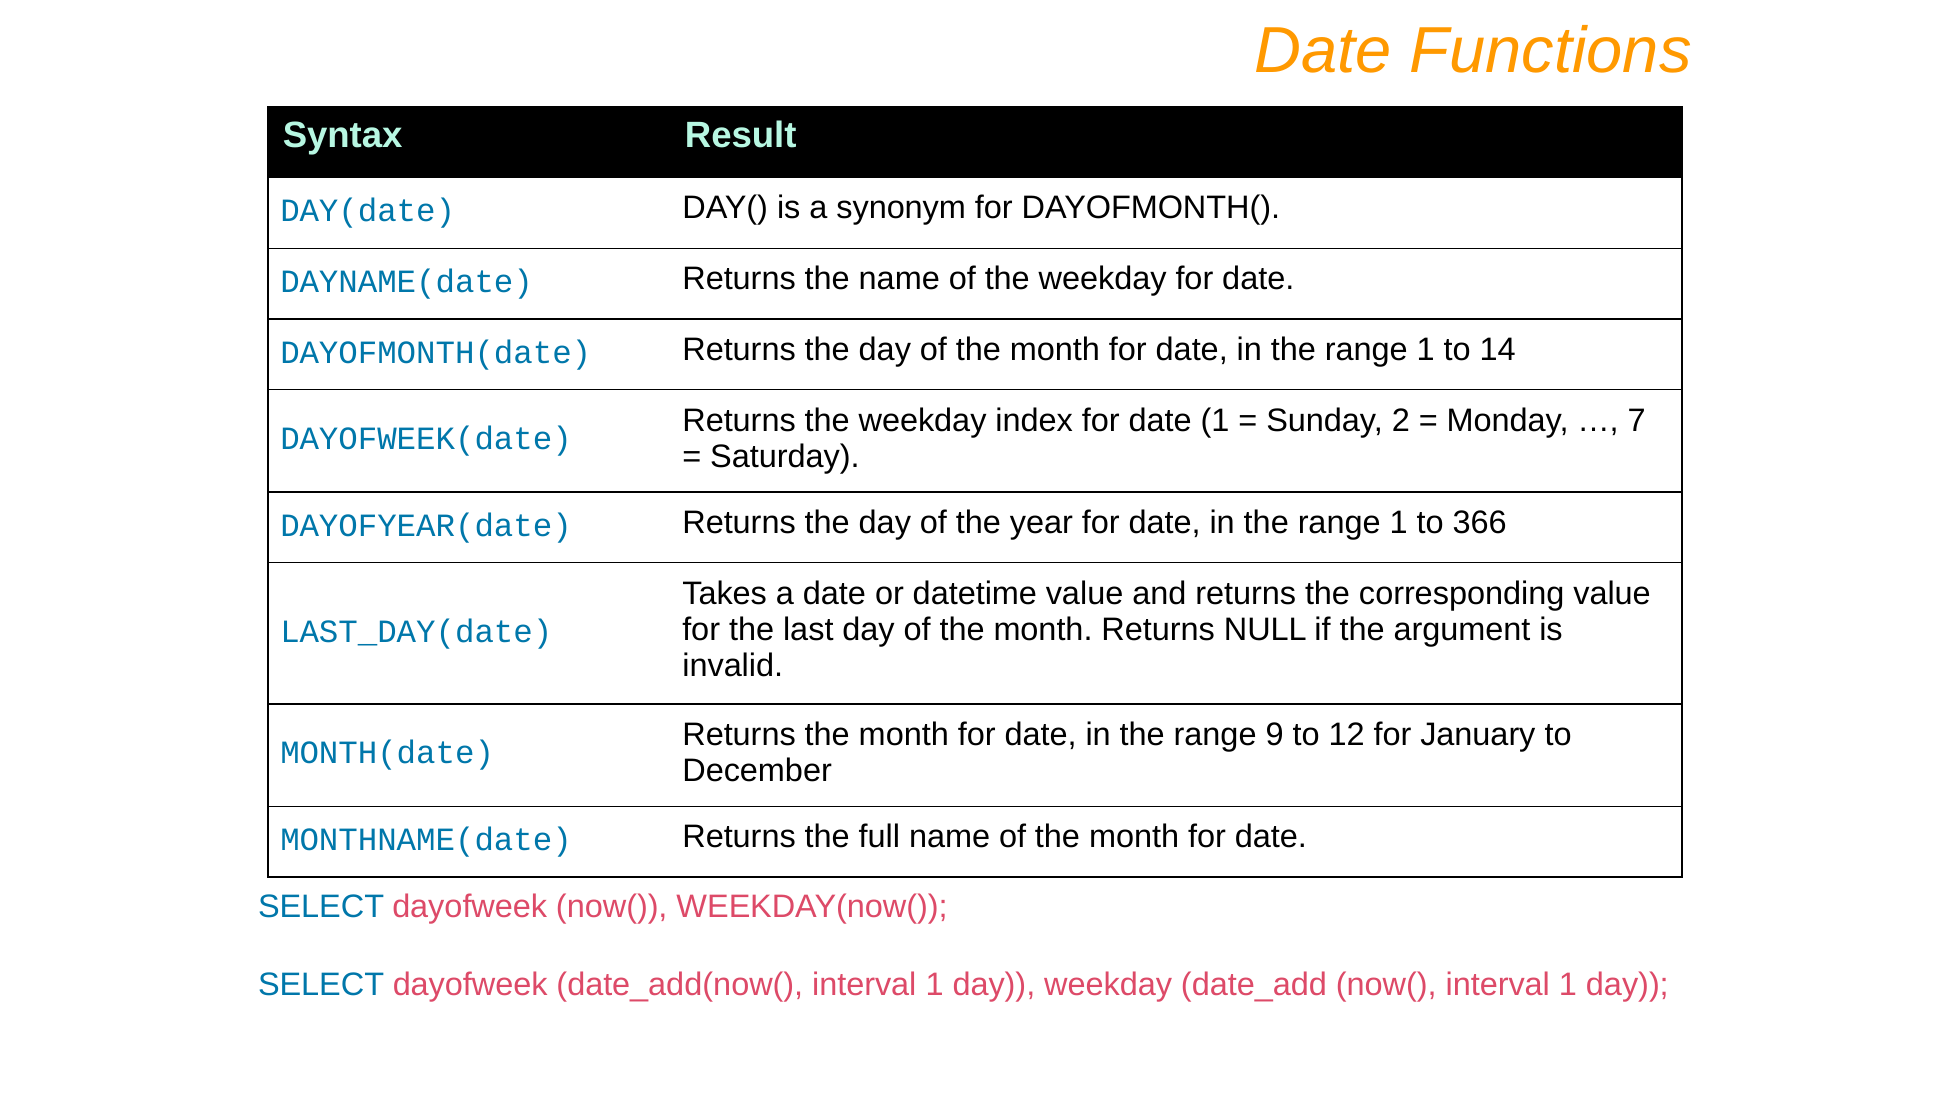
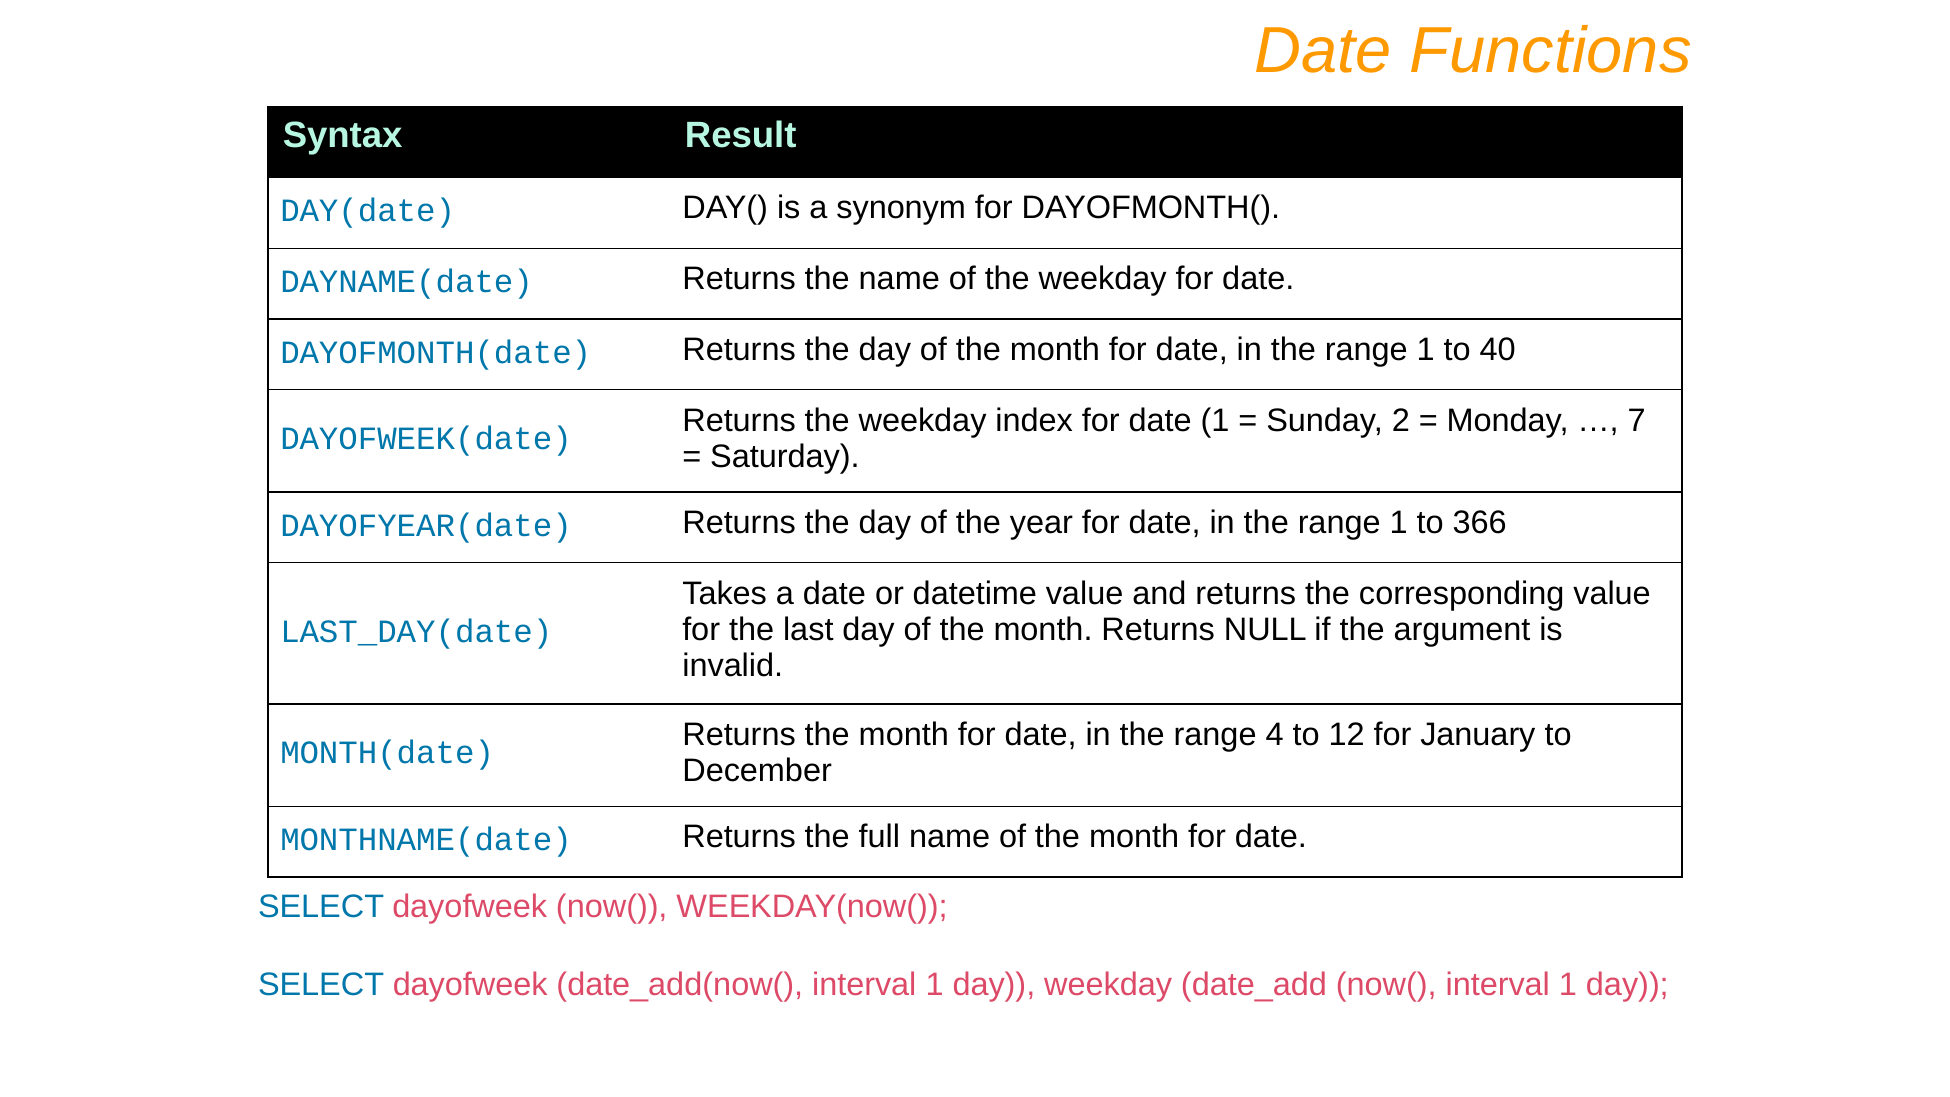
14: 14 -> 40 (1498, 350)
9: 9 -> 4 (1275, 735)
